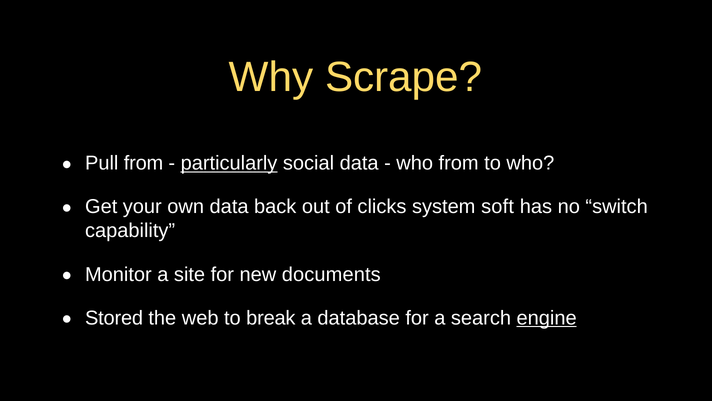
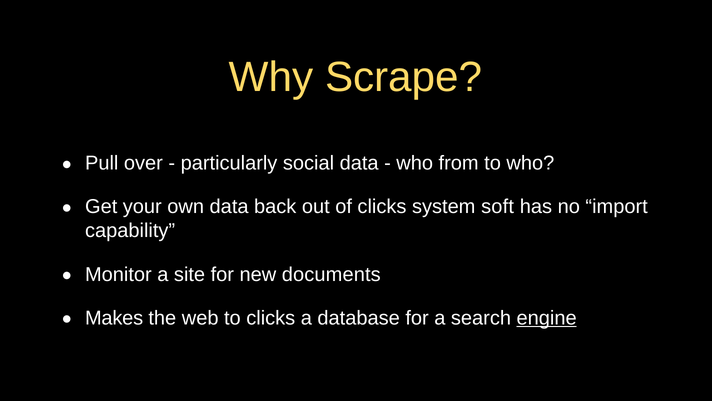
Pull from: from -> over (143, 163)
particularly underline: present -> none (229, 163)
switch: switch -> import (617, 207)
Stored: Stored -> Makes (114, 318)
to break: break -> clicks (271, 318)
